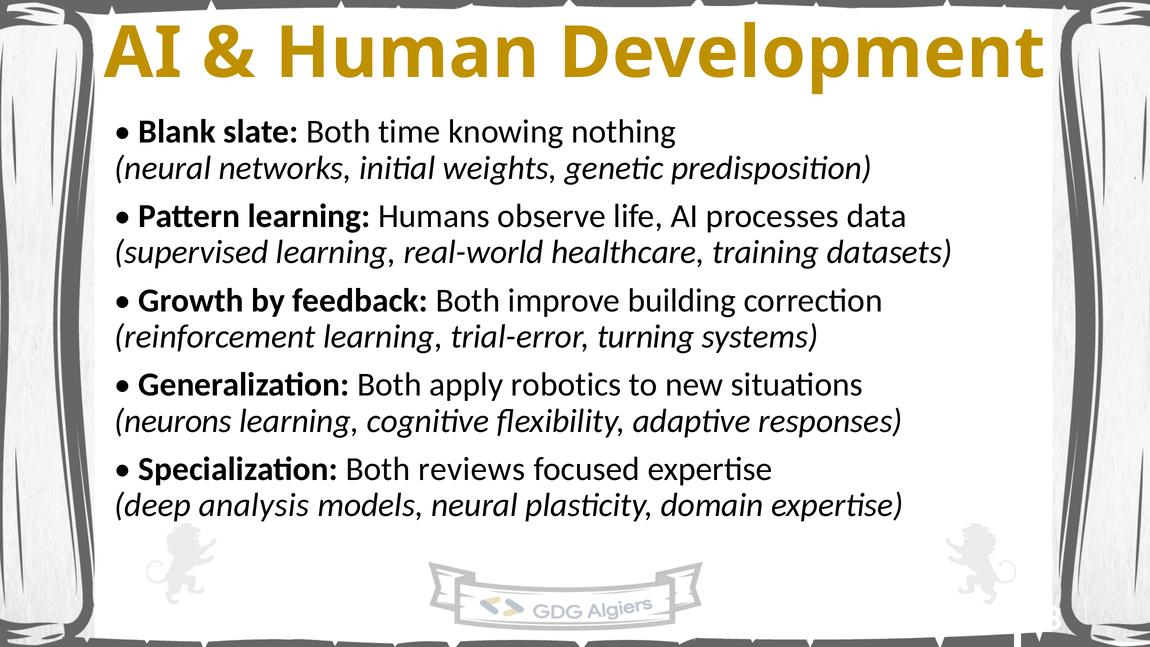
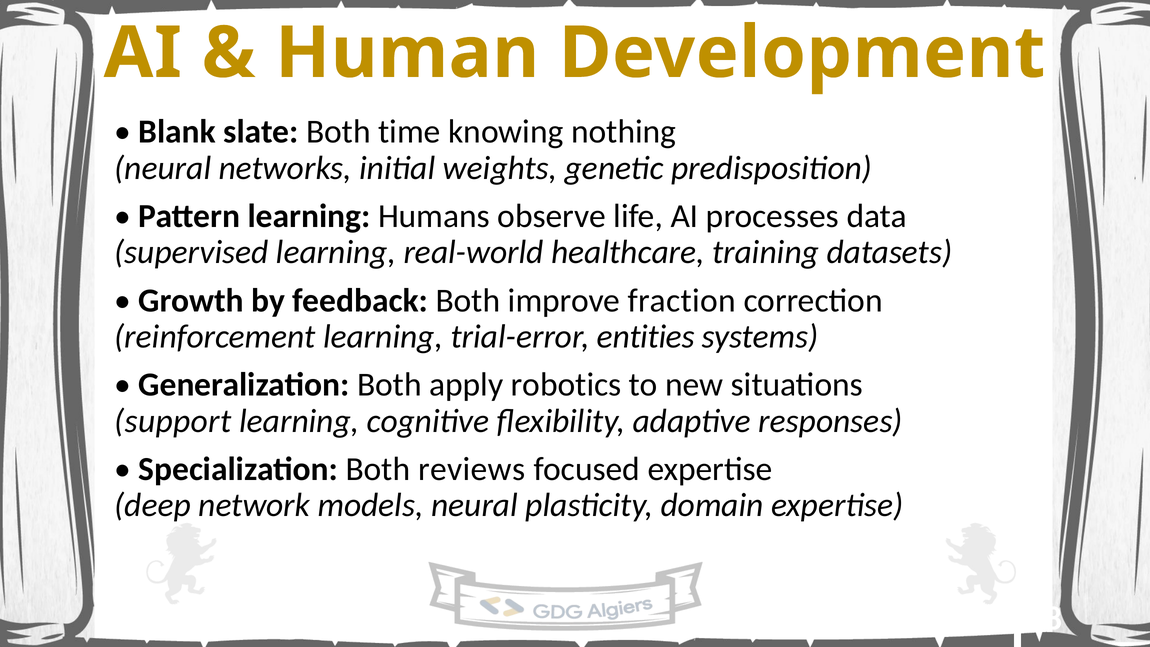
building: building -> fraction (682, 300)
turning: turning -> entities (646, 337)
neurons: neurons -> support (173, 421)
analysis: analysis -> network (254, 505)
